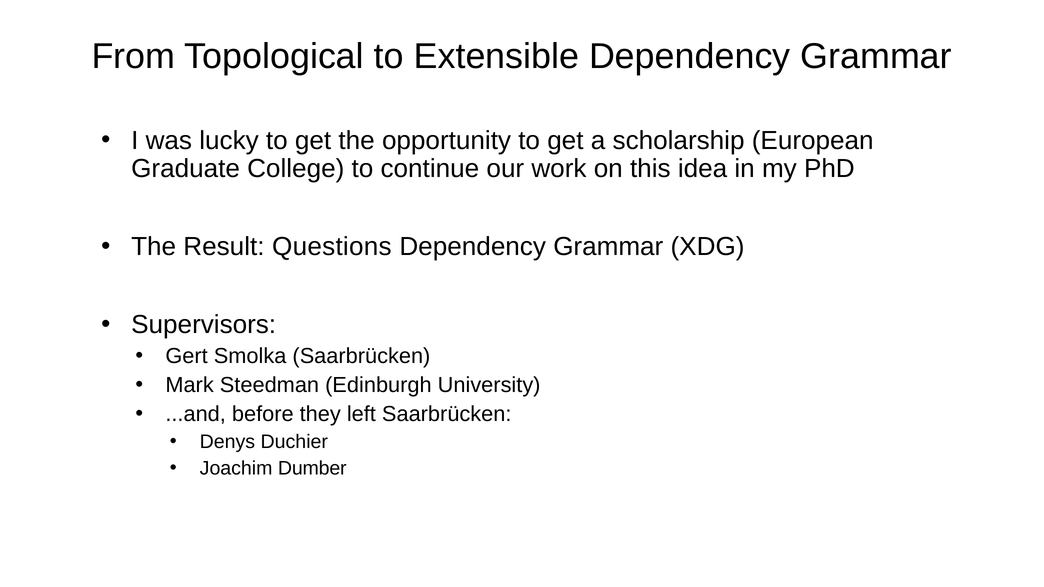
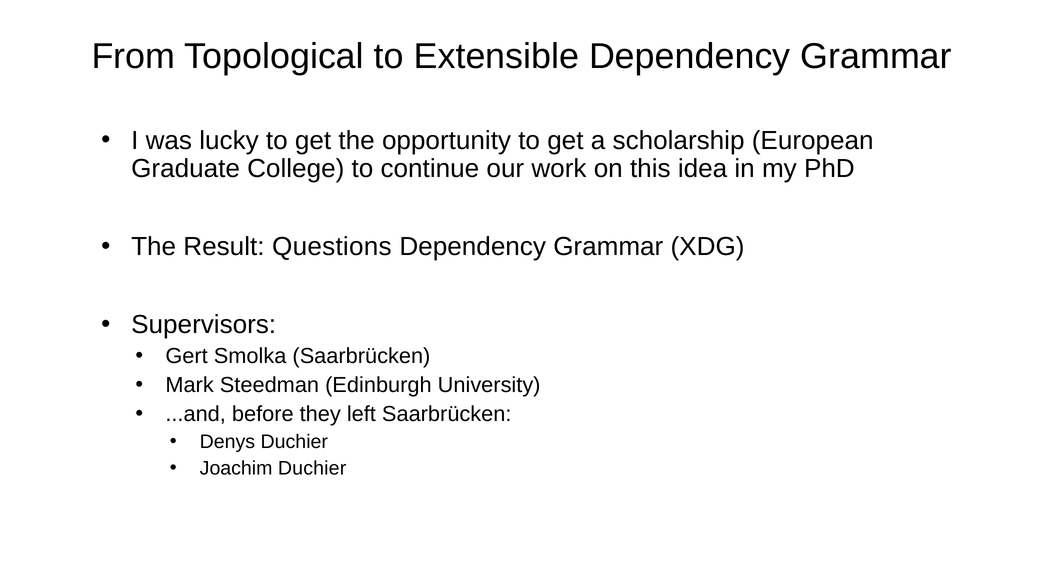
Joachim Dumber: Dumber -> Duchier (312, 468)
